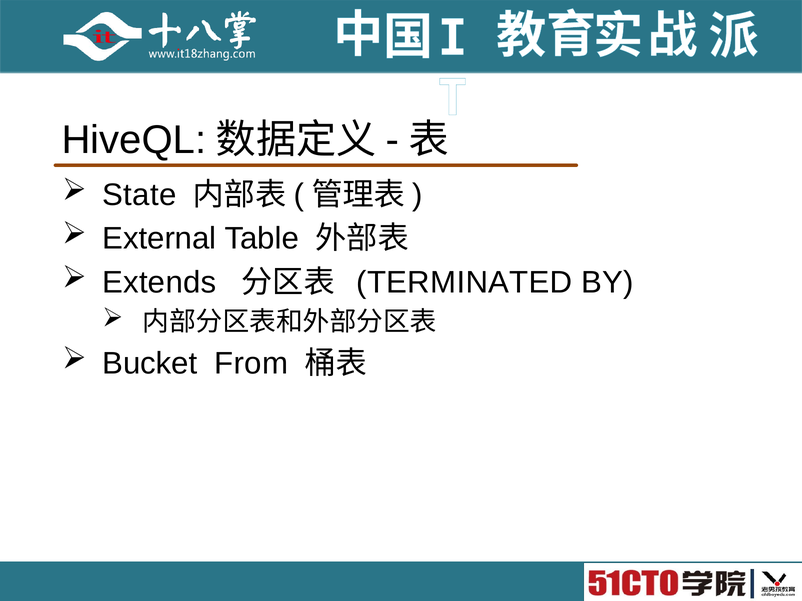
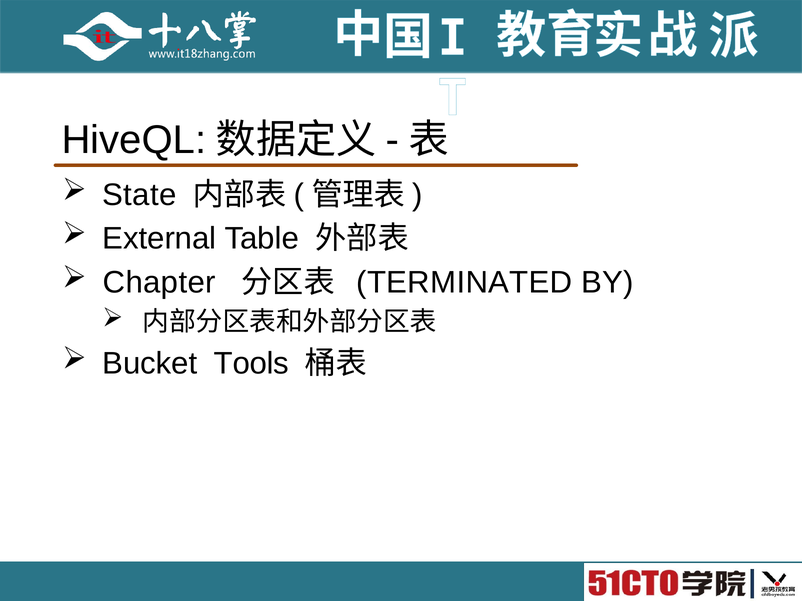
Extends: Extends -> Chapter (159, 283)
From: From -> Tools (251, 364)
